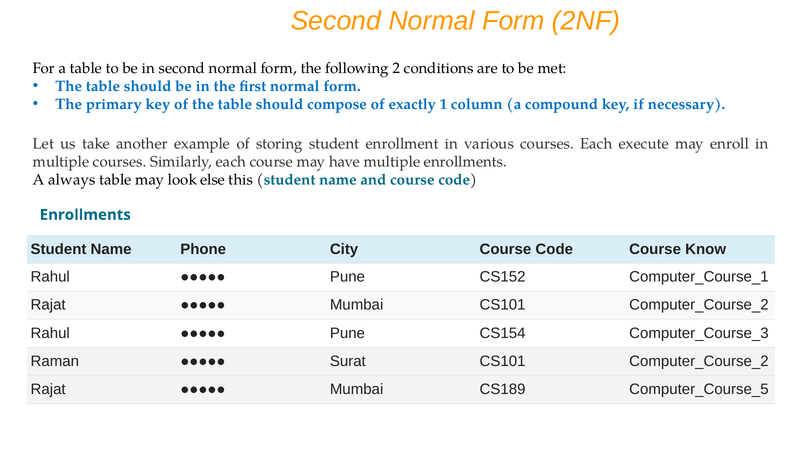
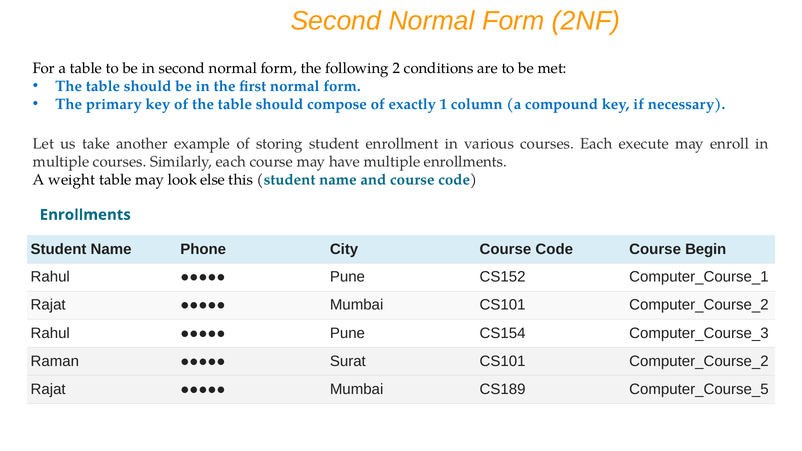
always: always -> weight (72, 180)
Know: Know -> Begin (706, 250)
